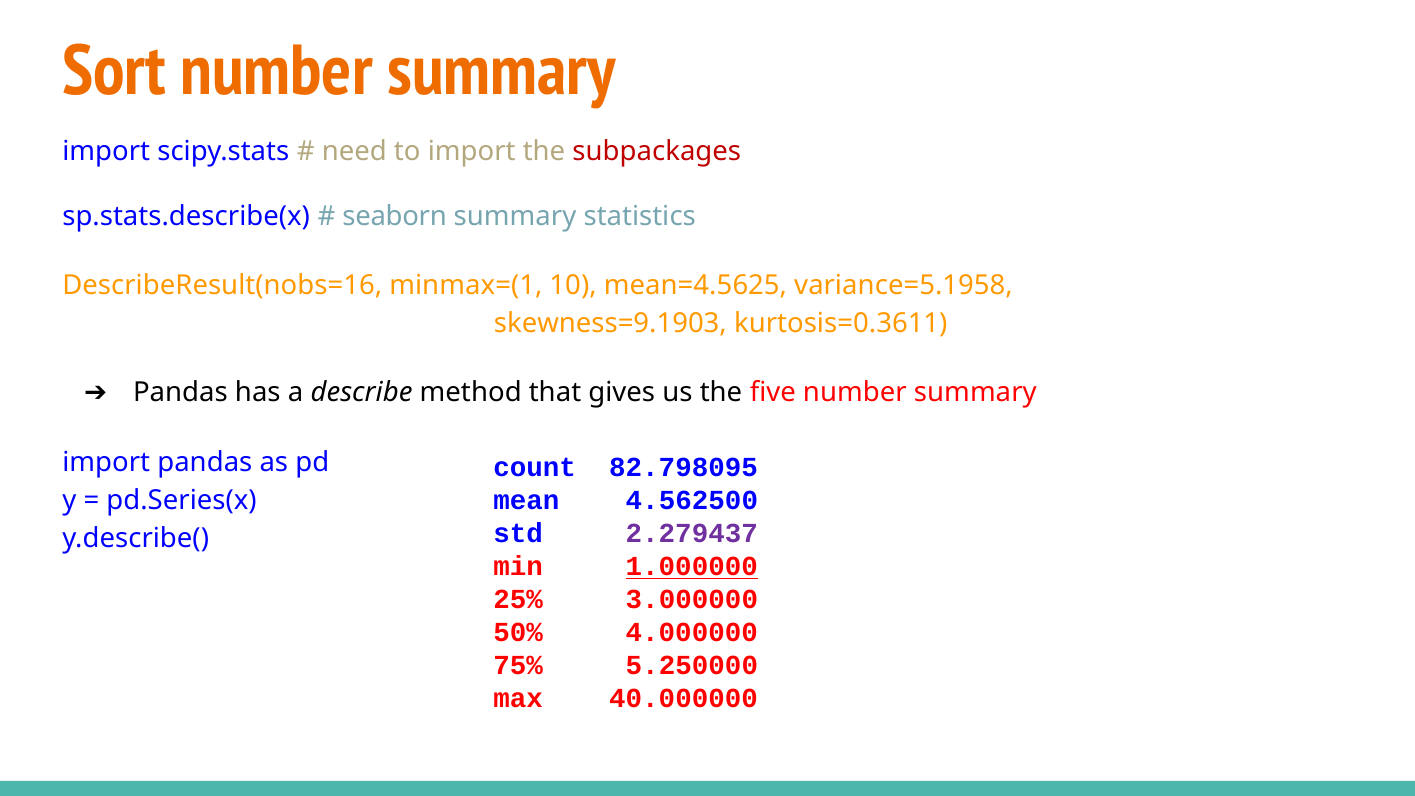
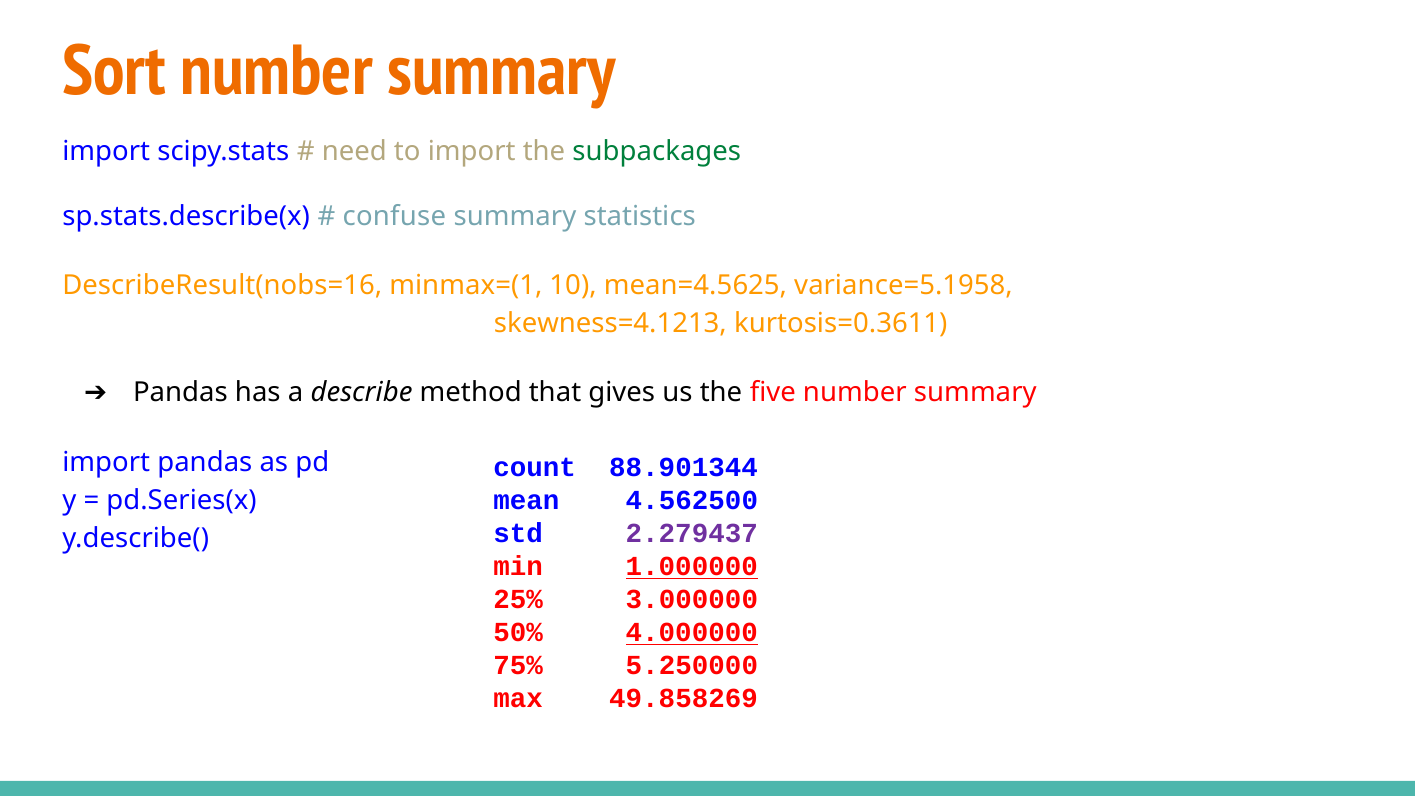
subpackages colour: red -> green (657, 152)
seaborn: seaborn -> confuse (394, 216)
skewness=9.1903: skewness=9.1903 -> skewness=4.1213 (610, 323)
82.798095: 82.798095 -> 88.901344 (684, 467)
4.000000 underline: none -> present (692, 633)
40.000000: 40.000000 -> 49.858269 (684, 699)
